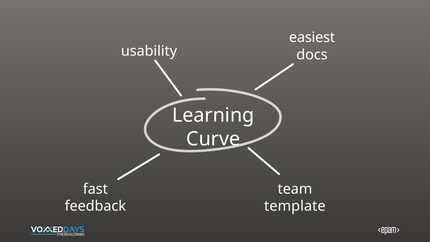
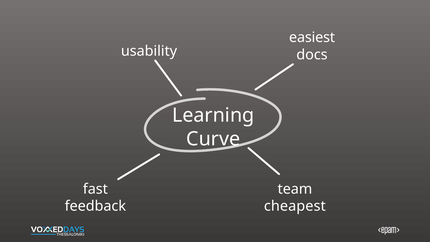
template: template -> cheapest (295, 206)
